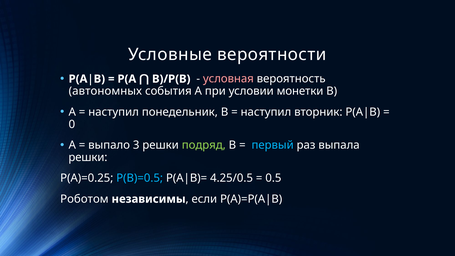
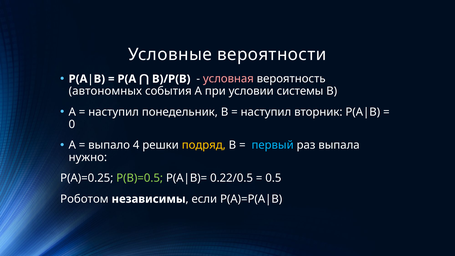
монетки: монетки -> системы (300, 91)
3: 3 -> 4 (136, 145)
подряд colour: light green -> yellow (204, 145)
решки: решки -> нужно (88, 157)
P(B)=0.5 colour: light blue -> light green (140, 178)
4.25/0.5: 4.25/0.5 -> 0.22/0.5 (232, 178)
